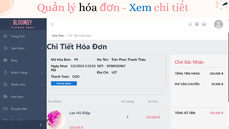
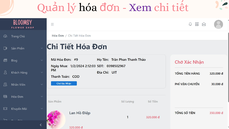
Xem colour: blue -> purple (140, 7)
